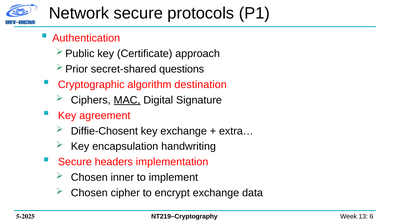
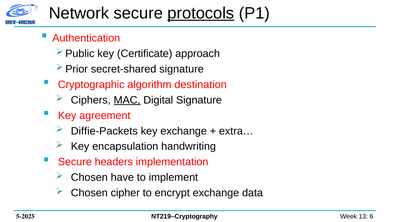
protocols underline: none -> present (201, 13)
secret-shared questions: questions -> signature (182, 69)
Diffie-Chosent: Diffie-Chosent -> Diffie-Packets (104, 131)
inner: inner -> have (122, 178)
